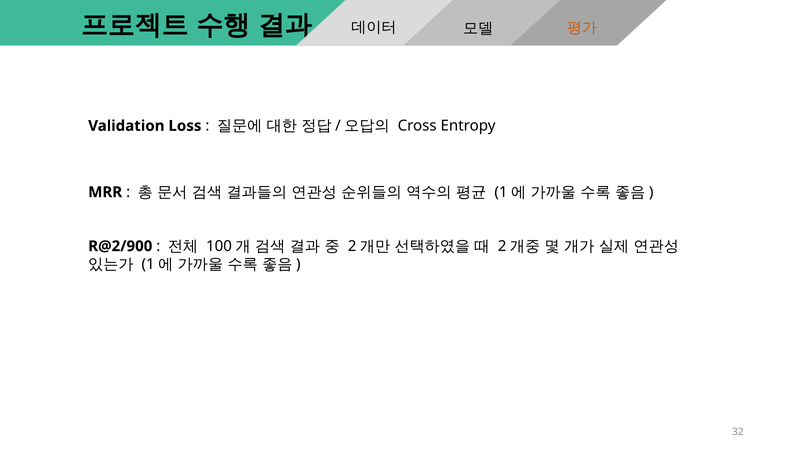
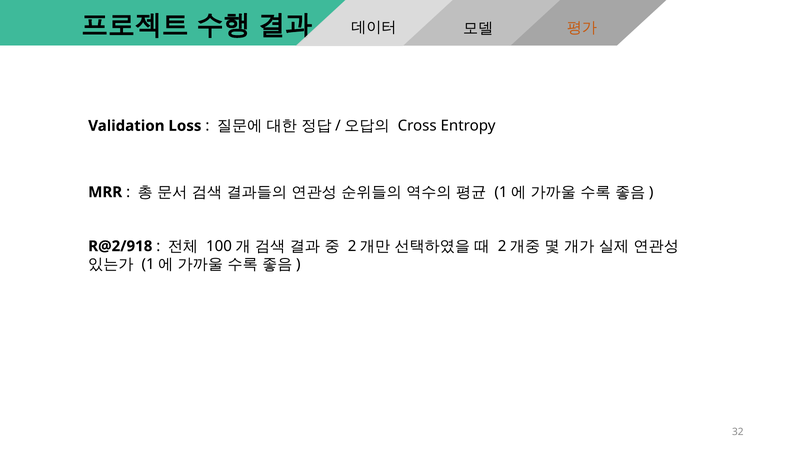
R@2/900: R@2/900 -> R@2/918 (120, 246)
